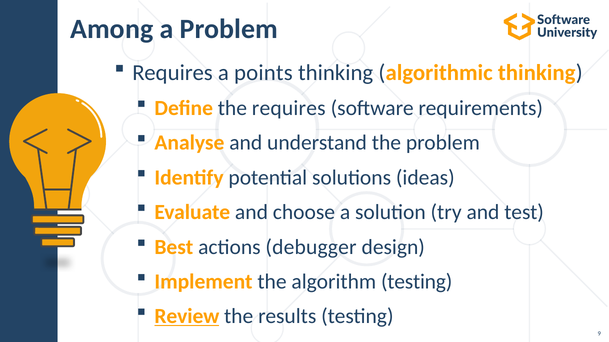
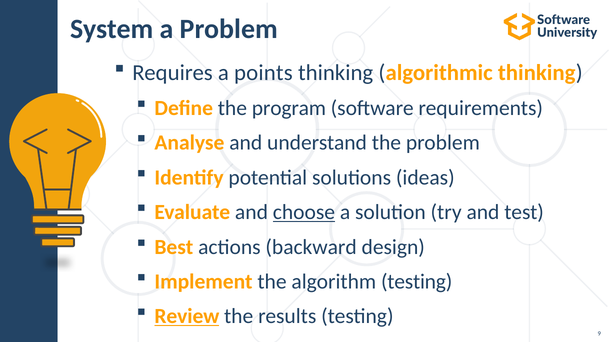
Among: Among -> System (112, 29)
the requires: requires -> program (289, 108)
choose underline: none -> present (304, 213)
debugger: debugger -> backward (311, 247)
